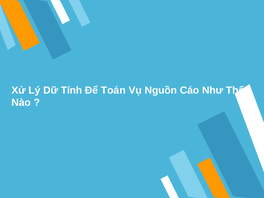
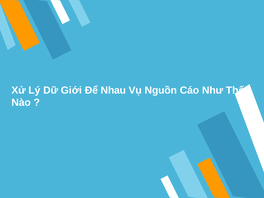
Tính: Tính -> Giới (71, 90)
Toán: Toán -> Nhau (113, 90)
